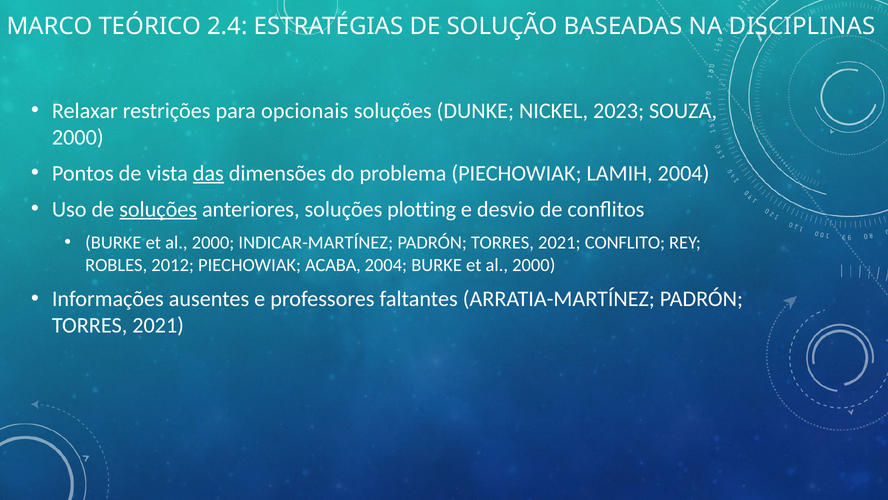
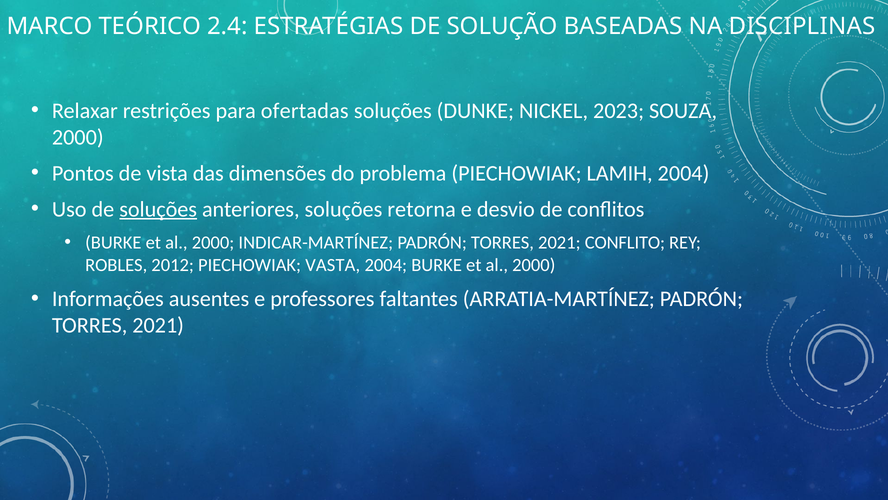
opcionais: opcionais -> ofertadas (305, 111)
das underline: present -> none (208, 173)
plotting: plotting -> retorna (422, 209)
ACABA: ACABA -> VASTA (333, 265)
